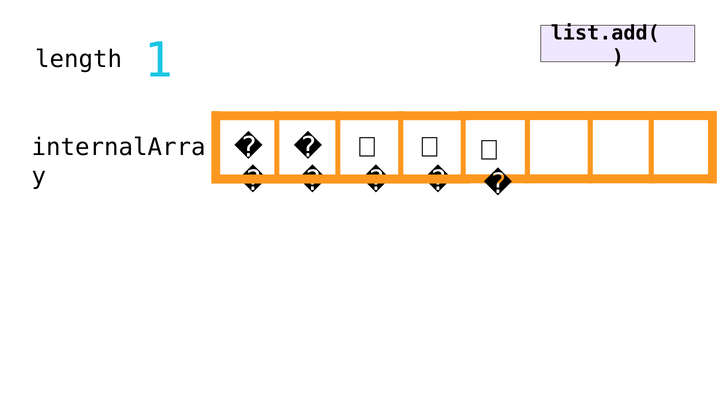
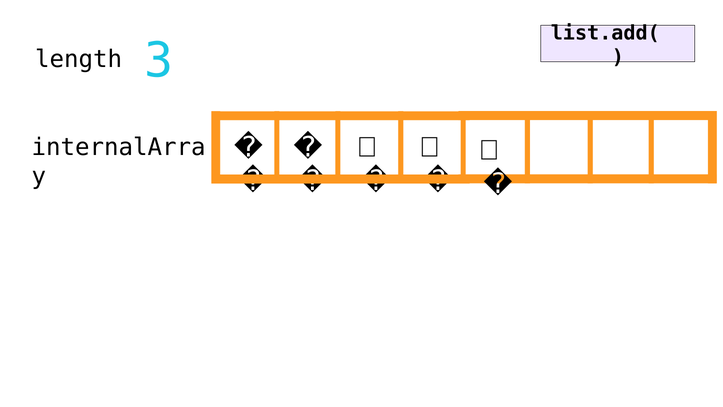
1: 1 -> 3 (159, 61)
